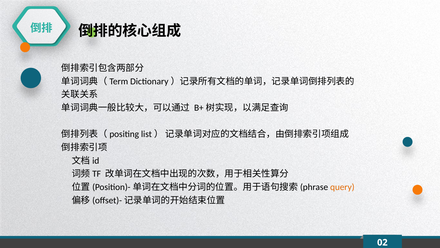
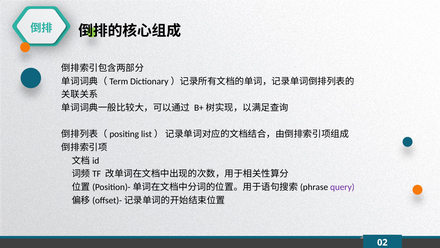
query colour: orange -> purple (342, 187)
